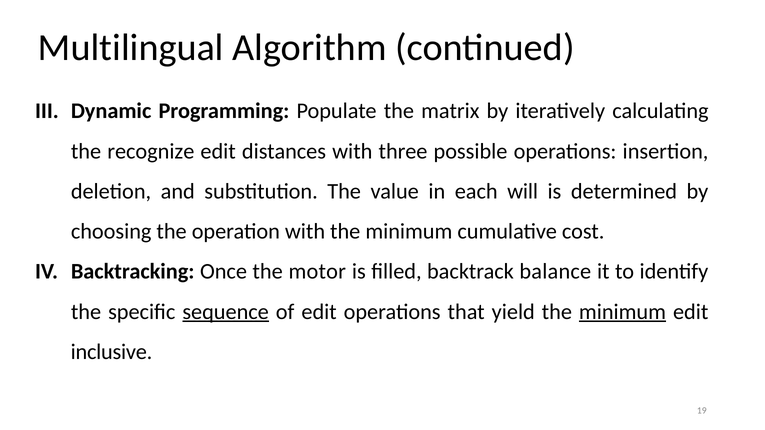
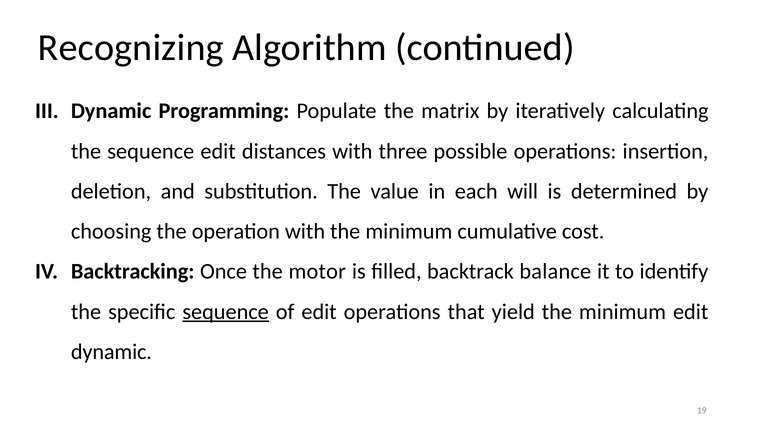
Multilingual: Multilingual -> Recognizing (131, 48)
the recognize: recognize -> sequence (151, 151)
minimum underline: present -> none (622, 312)
inclusive: inclusive -> dynamic (111, 352)
